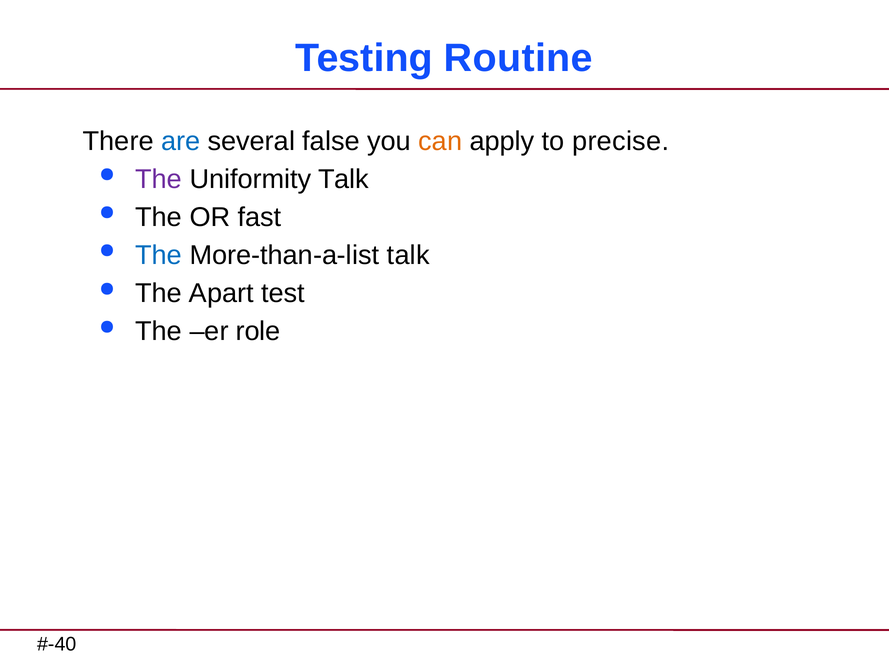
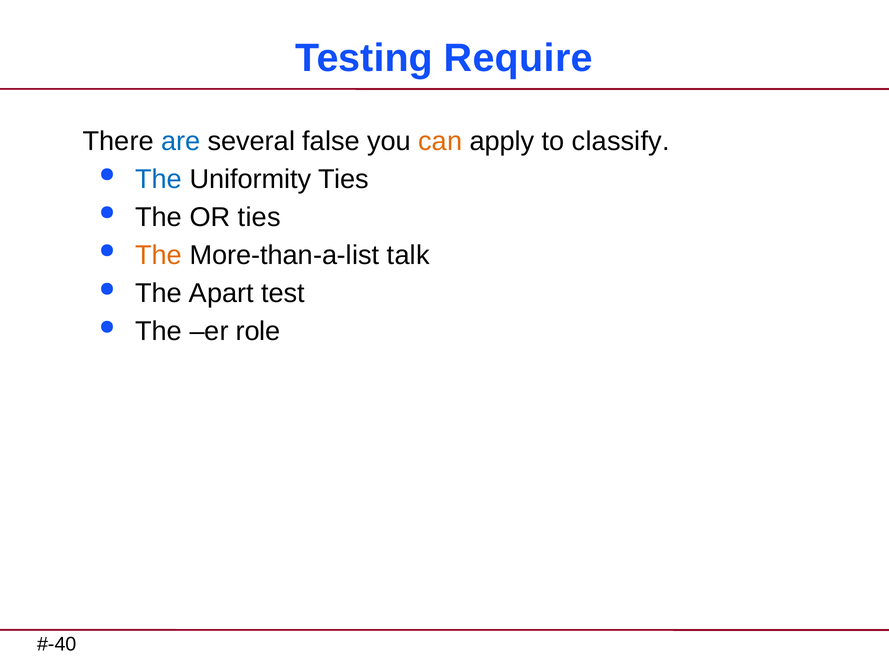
Routine: Routine -> Require (518, 58)
precise: precise -> classify (621, 141)
The colour: purple -> blue (159, 179)
Uniformity Talk: Talk -> Ties (343, 179)
OR fast: fast -> ties (259, 217)
The colour: blue -> orange (159, 255)
